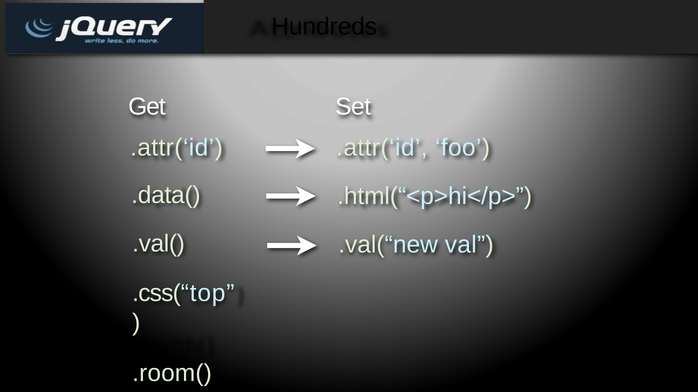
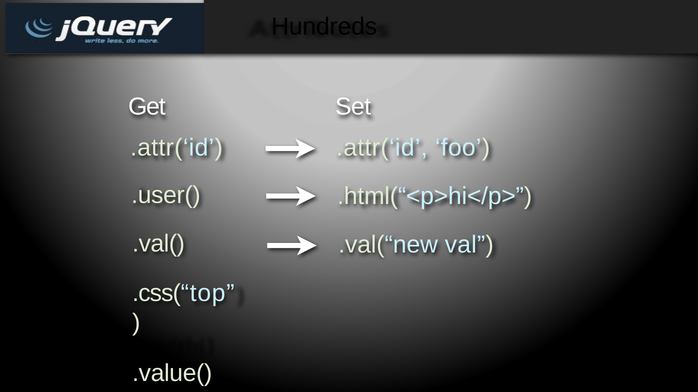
.data(: .data( -> .user( (166, 195)
.room(: .room( -> .value( (172, 374)
